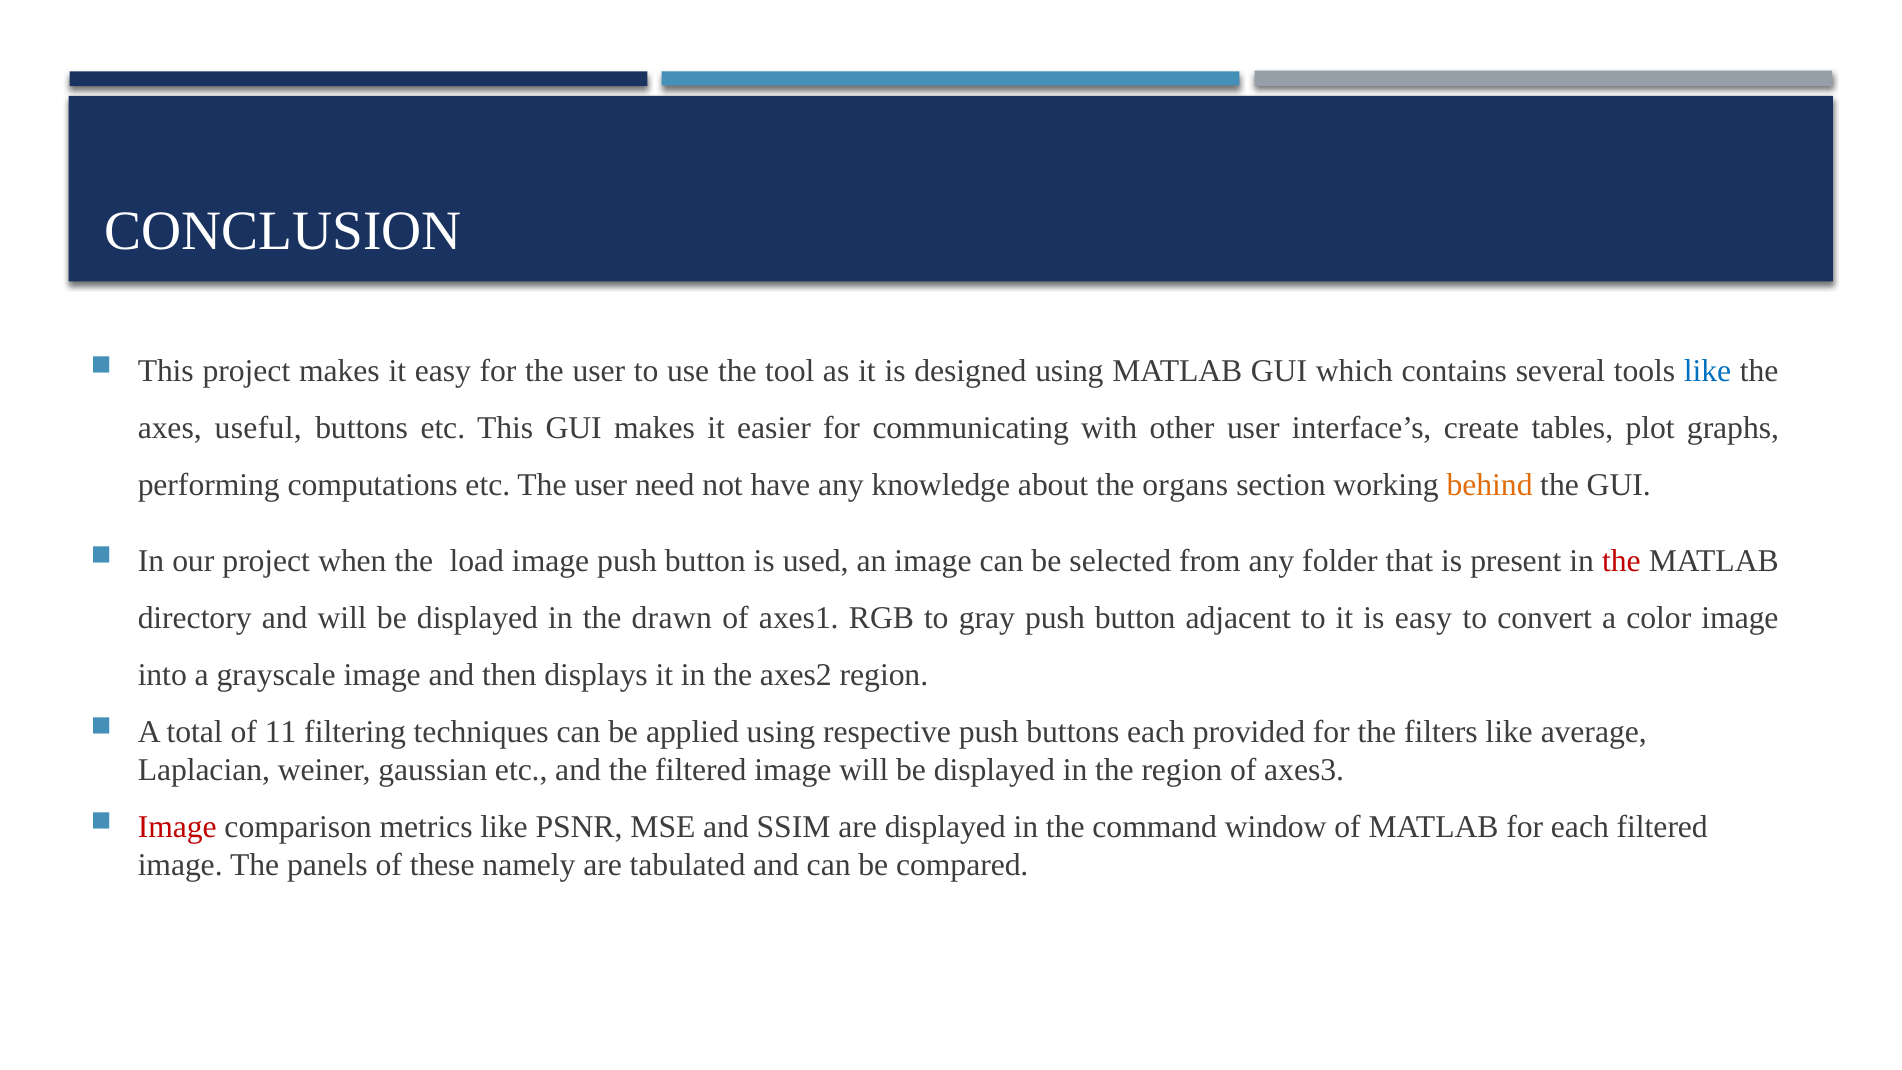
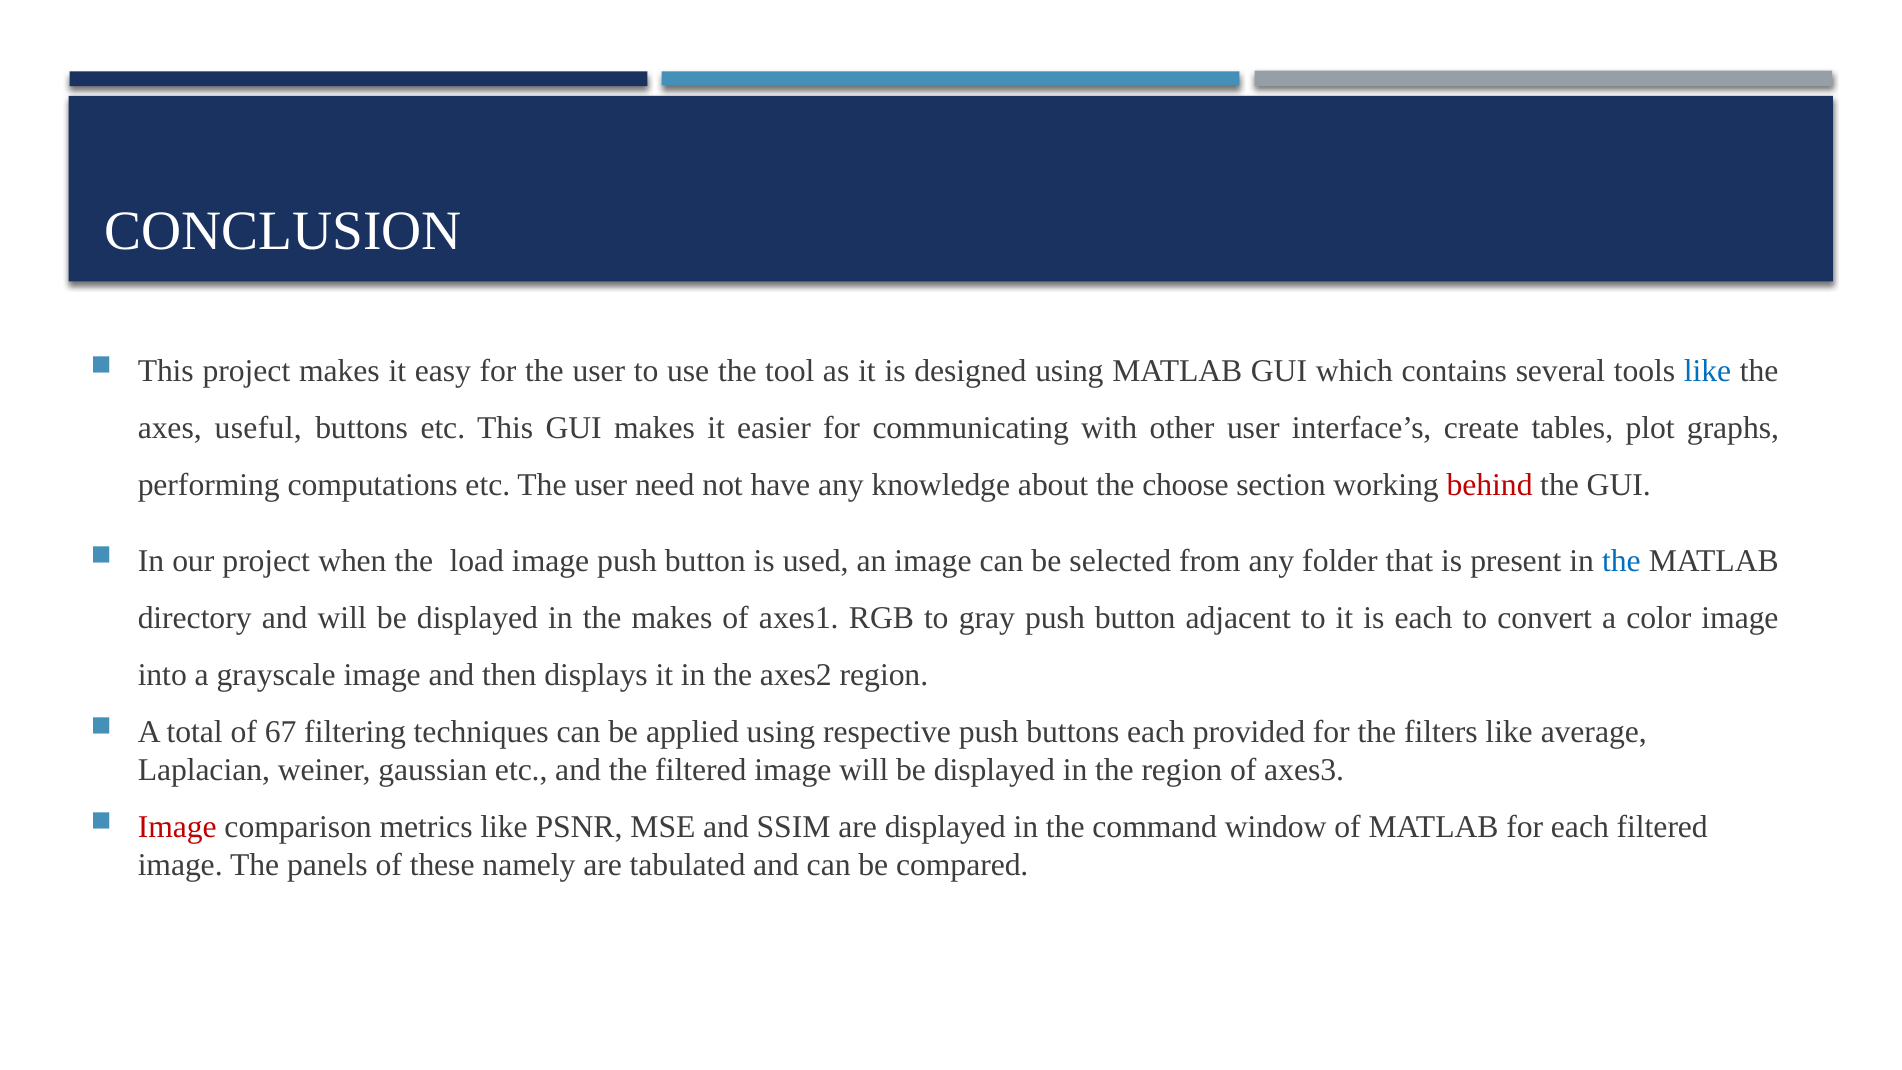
organs: organs -> choose (1186, 485)
behind colour: orange -> red (1490, 485)
the colour: red -> blue (1621, 561)
the drawn: drawn -> makes (672, 618)
is easy: easy -> each (1424, 618)
11: 11 -> 67 (281, 732)
